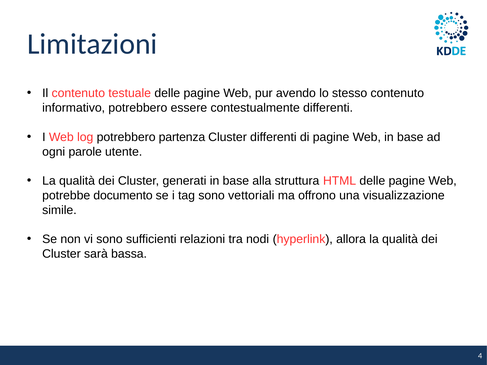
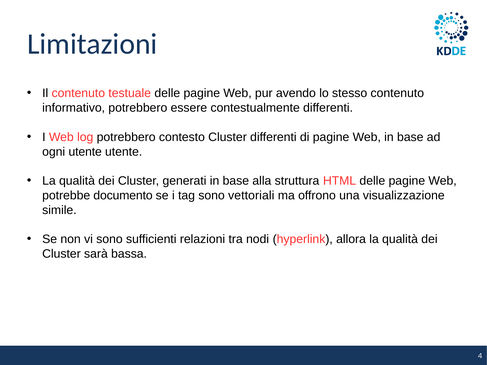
partenza: partenza -> contesto (182, 137)
ogni parole: parole -> utente (85, 152)
